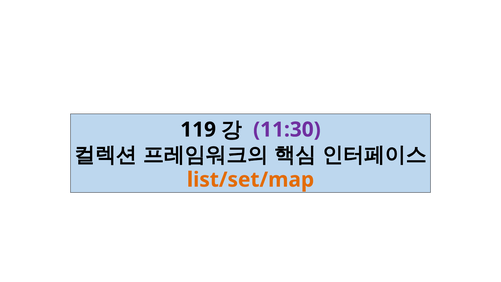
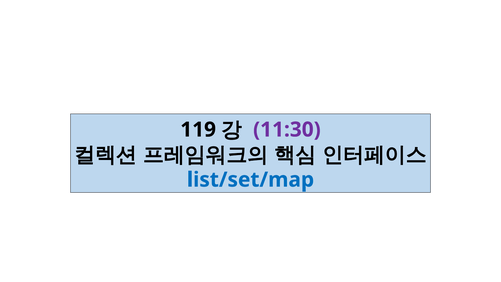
list/set/map colour: orange -> blue (251, 180)
